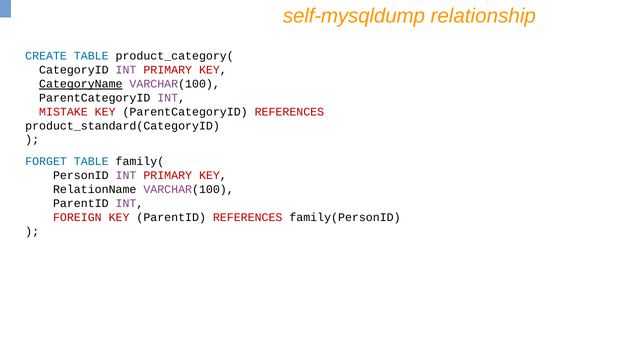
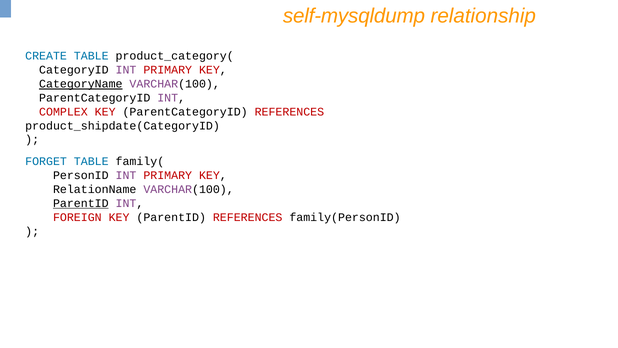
MISTAKE: MISTAKE -> COMPLEX (63, 112)
product_standard(CategoryID: product_standard(CategoryID -> product_shipdate(CategoryID (123, 126)
ParentID underline: none -> present (81, 203)
